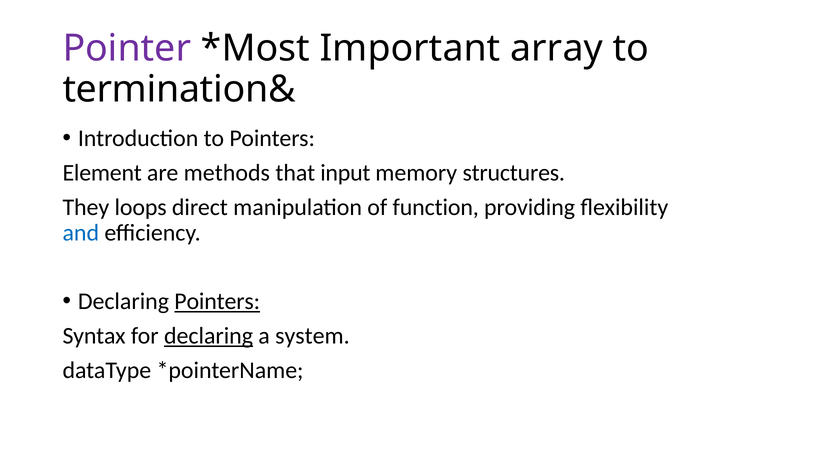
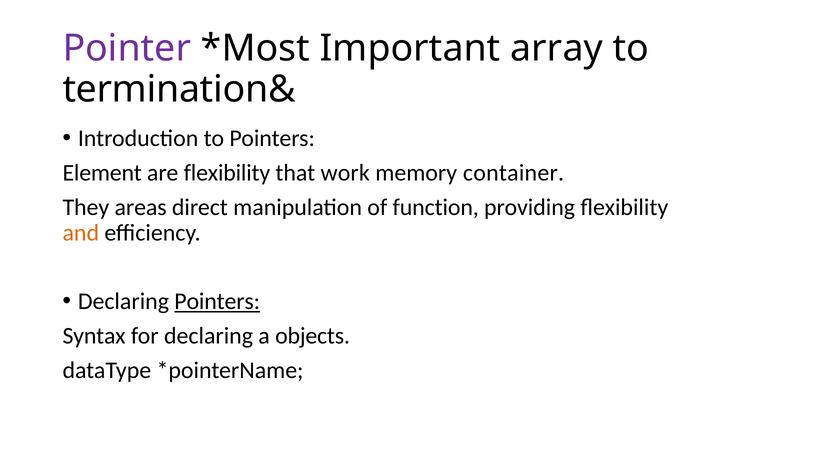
are methods: methods -> flexibility (227, 173)
input: input -> work (345, 173)
structures: structures -> container (514, 173)
loops: loops -> areas (141, 207)
and colour: blue -> orange (81, 233)
declaring underline: present -> none (209, 336)
system: system -> objects (313, 336)
